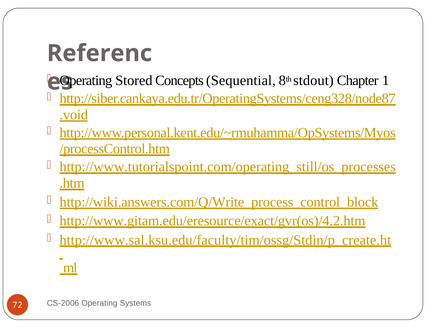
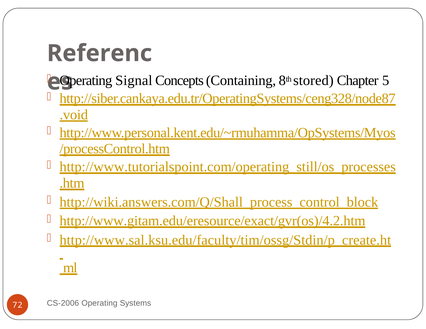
Stored: Stored -> Signal (134, 81)
Sequential: Sequential -> Containing (241, 81)
stdout: stdout -> stored (313, 81)
1: 1 -> 5 (386, 81)
http://wiki.answers.com/Q/Write_process_control_block: http://wiki.answers.com/Q/Write_process_control_block -> http://wiki.answers.com/Q/Shall_process_control_block (219, 202)
